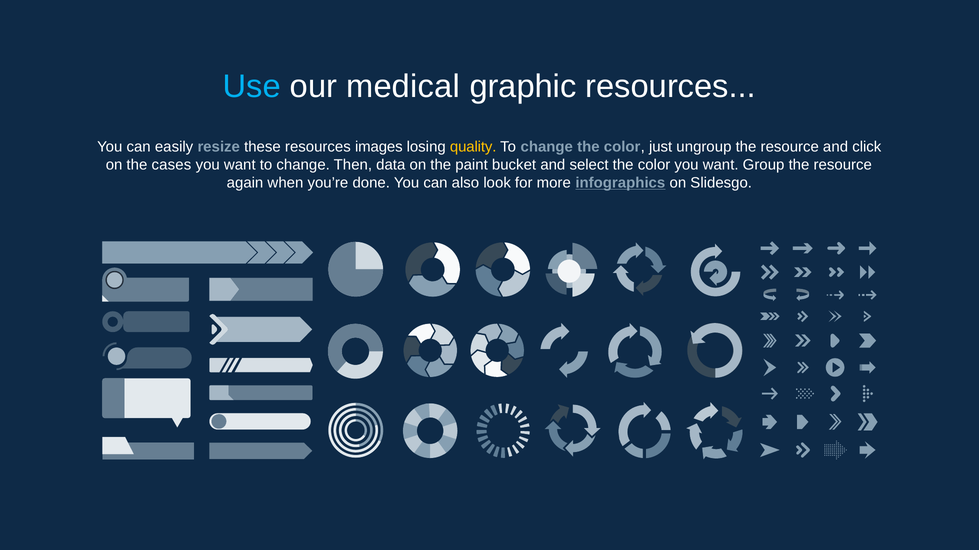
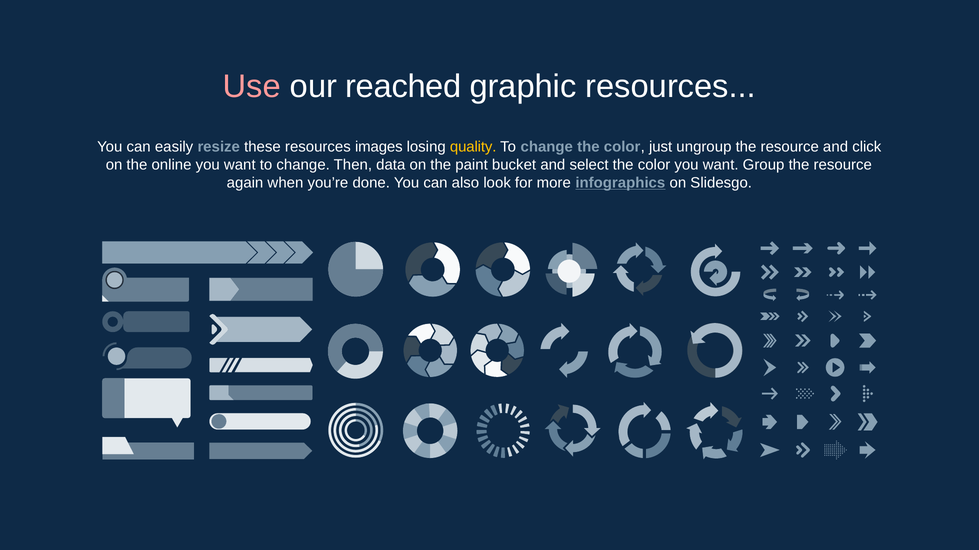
Use colour: light blue -> pink (252, 86)
medical: medical -> reached (403, 86)
cases: cases -> online (172, 165)
